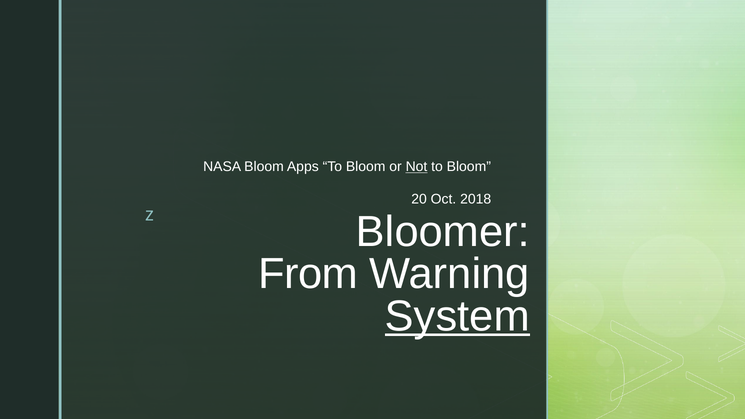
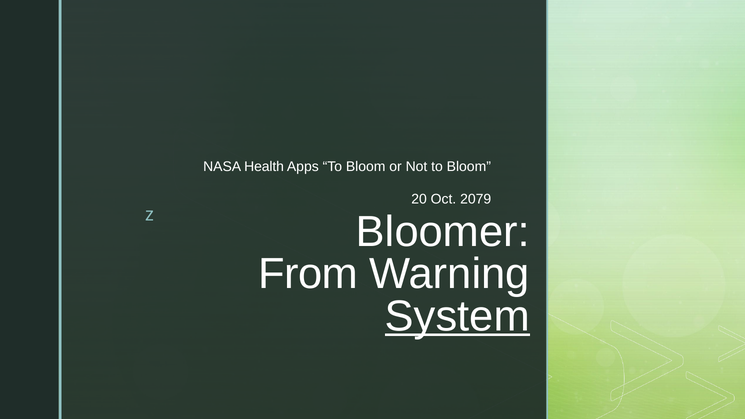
NASA Bloom: Bloom -> Health (264, 167)
Not underline: present -> none (416, 167)
2018: 2018 -> 2079 (476, 199)
